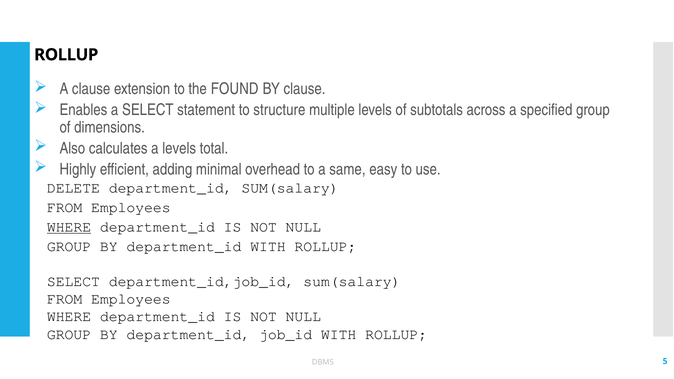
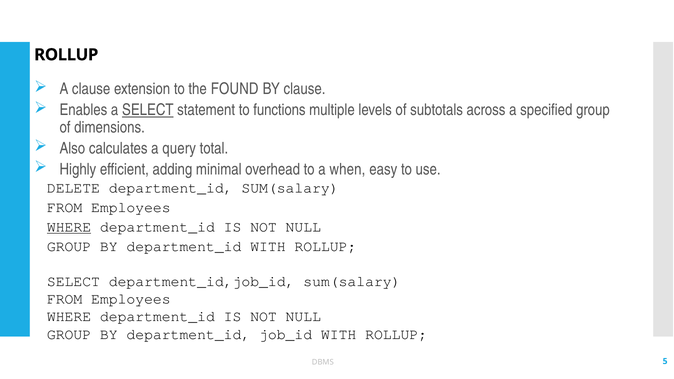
SELECT underline: none -> present (148, 110)
structure: structure -> functions (279, 110)
a levels: levels -> query (179, 148)
same: same -> when (347, 169)
